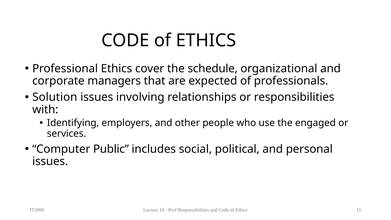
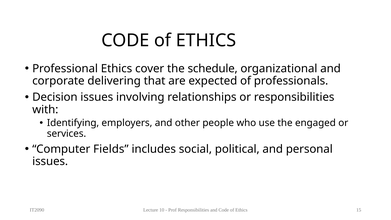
managers: managers -> delivering (114, 81)
Solution: Solution -> Decision (55, 97)
Public: Public -> Fields (111, 149)
